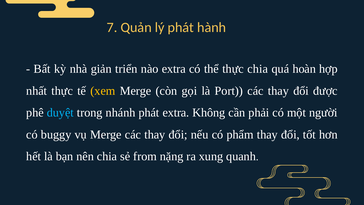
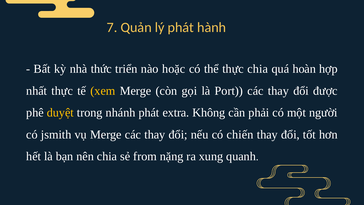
giản: giản -> thức (101, 69)
nào extra: extra -> hoặc (174, 69)
duyệt colour: light blue -> yellow (60, 113)
buggy: buggy -> jsmith (56, 134)
phẩm: phẩm -> chiến (240, 134)
